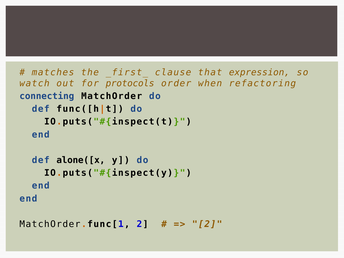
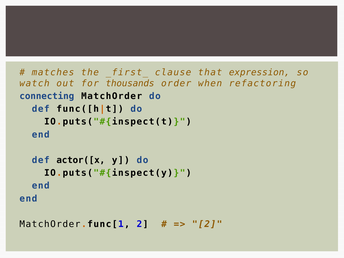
protocols: protocols -> thousands (130, 83)
alone([x: alone([x -> actor([x (81, 160)
